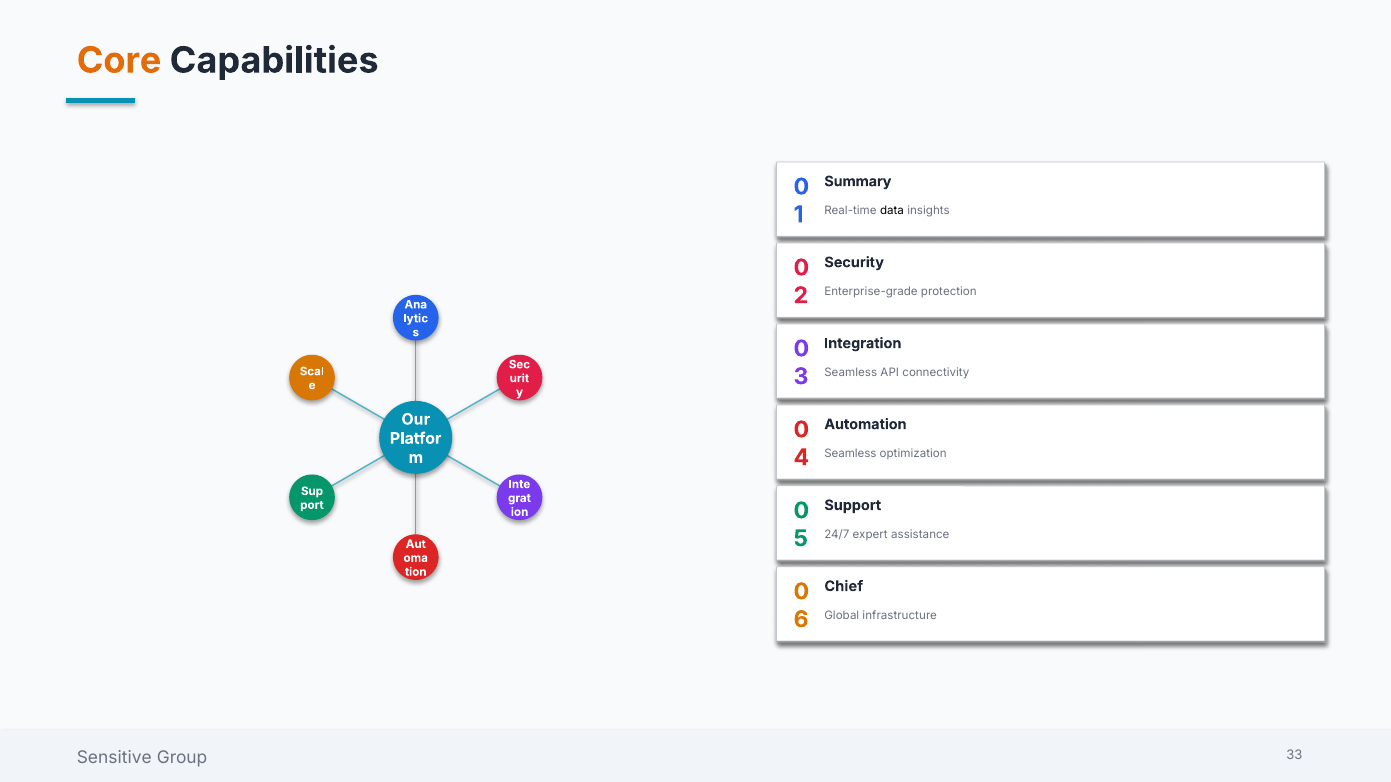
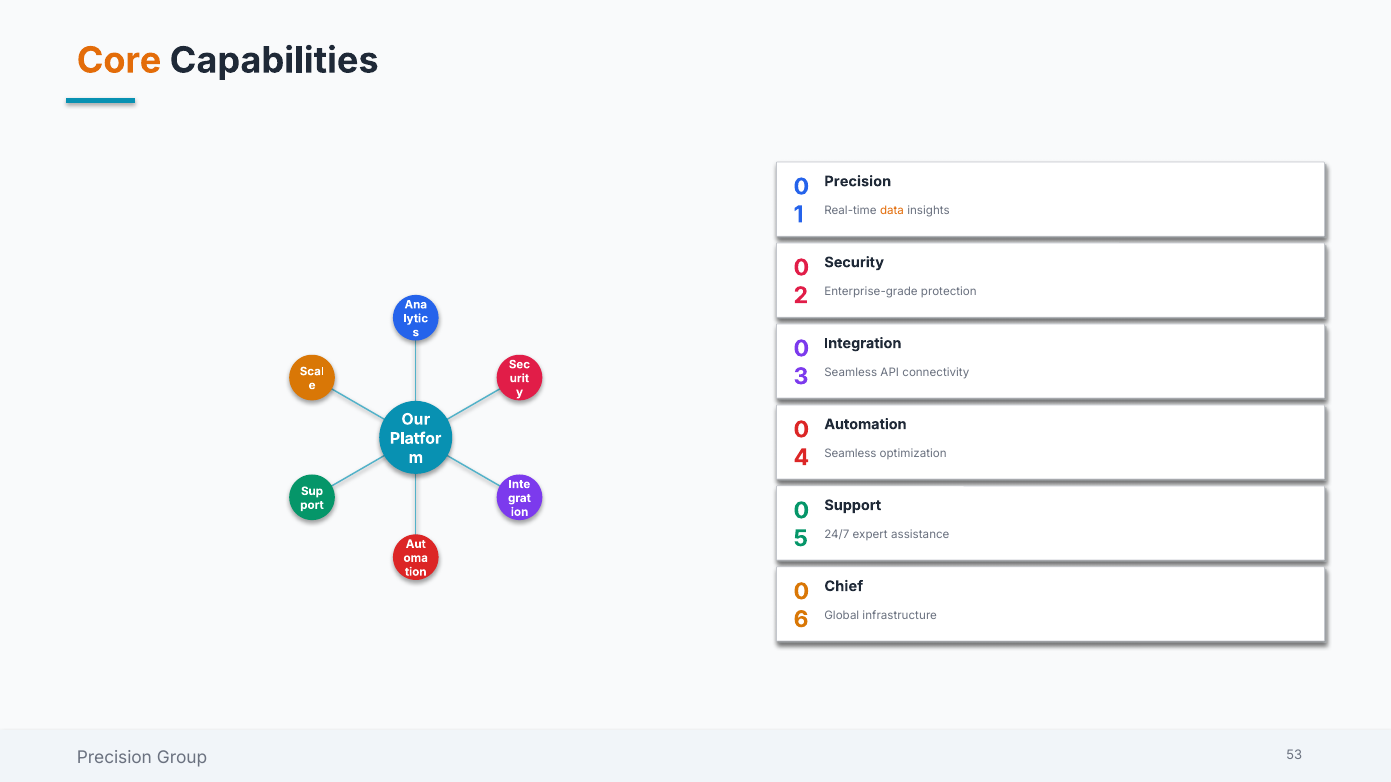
Summary: Summary -> Precision (858, 182)
data colour: black -> orange (892, 211)
Sensitive: Sensitive -> Precision (114, 758)
33: 33 -> 53 (1294, 756)
